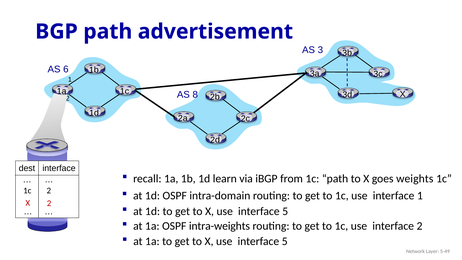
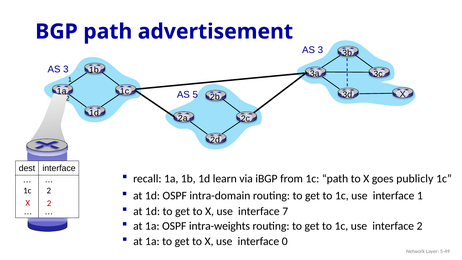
6: 6 -> 3 (66, 69)
8: 8 -> 5 (195, 95)
weights: weights -> publicly (415, 179)
5: 5 -> 7 (285, 211)
5: 5 -> 0 (285, 241)
